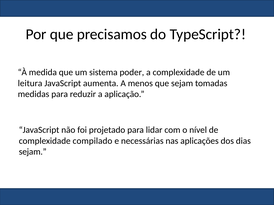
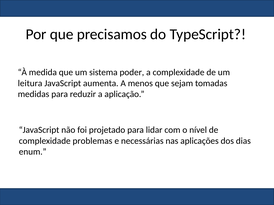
compilado: compilado -> problemas (92, 141)
sejam: sejam -> enum (33, 152)
